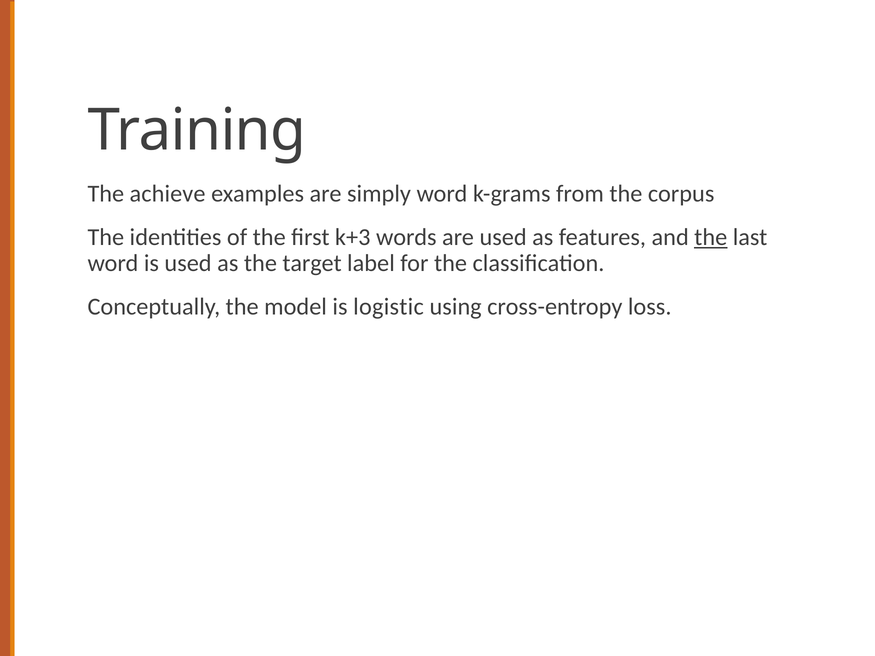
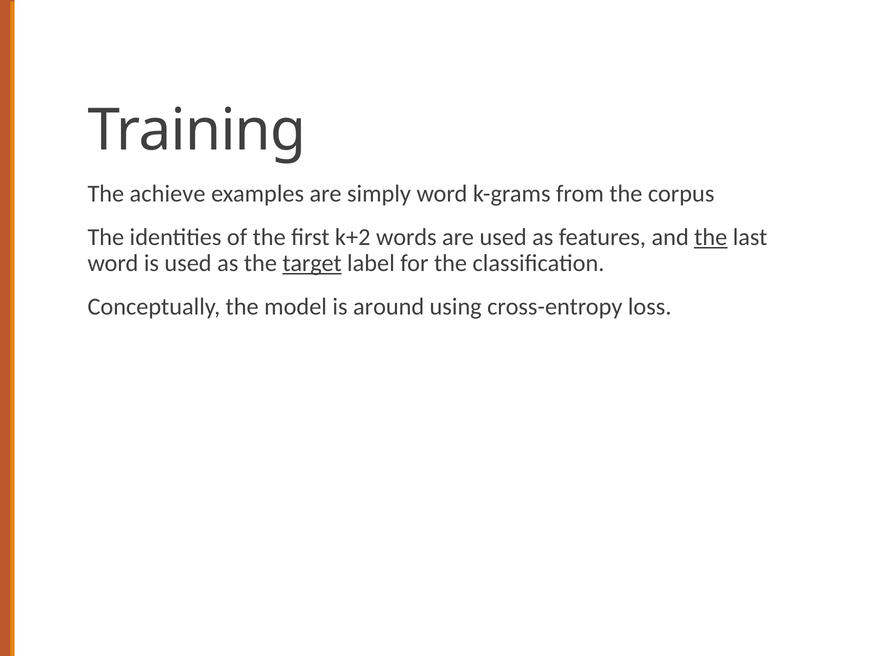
k+3: k+3 -> k+2 (353, 237)
target underline: none -> present (312, 263)
logistic: logistic -> around (389, 307)
